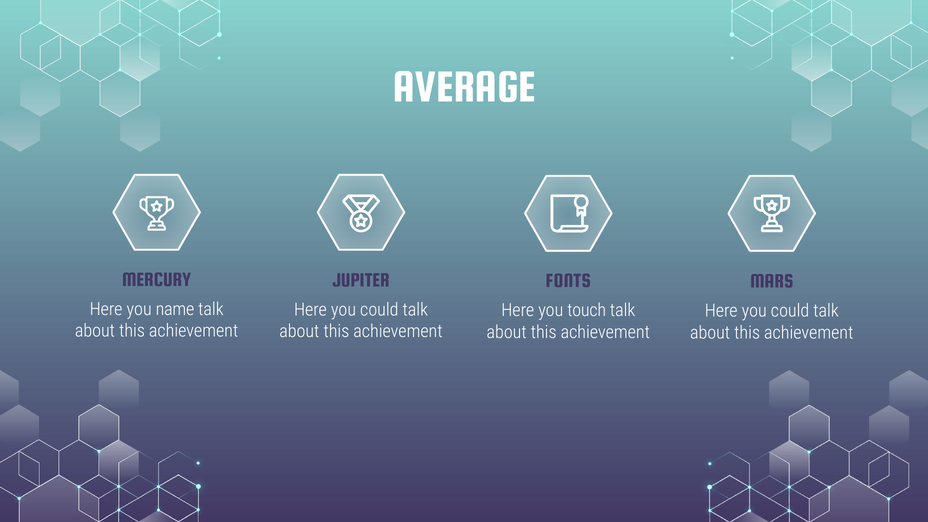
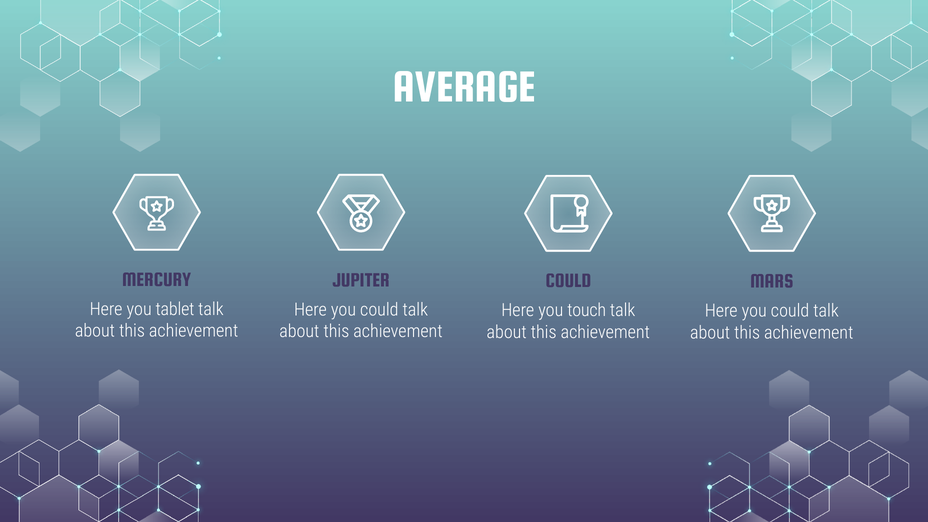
JUPITER FONTS: FONTS -> COULD (568, 281)
name: name -> tablet (175, 309)
